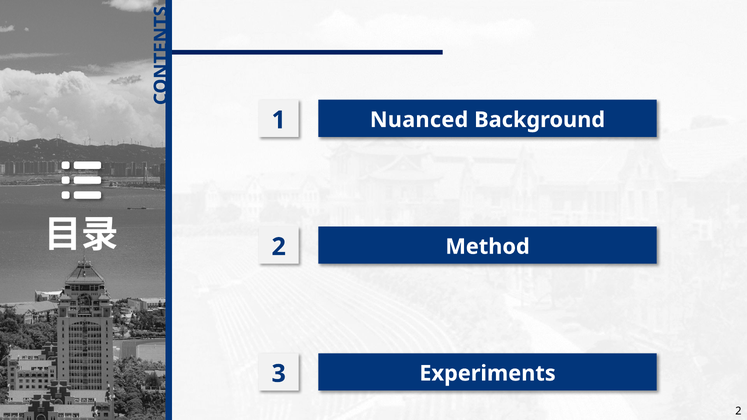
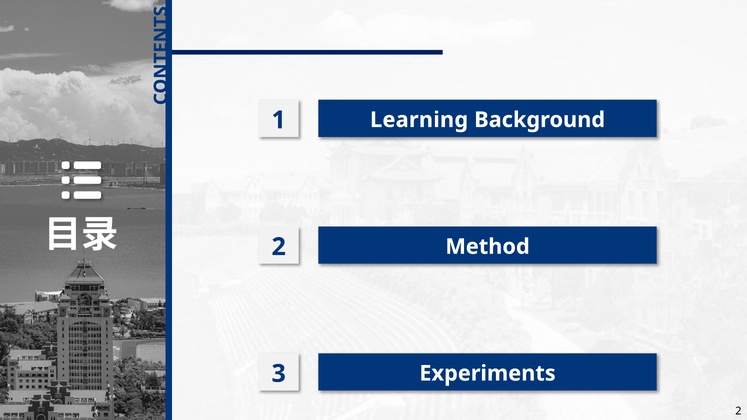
Nuanced: Nuanced -> Learning (419, 120)
